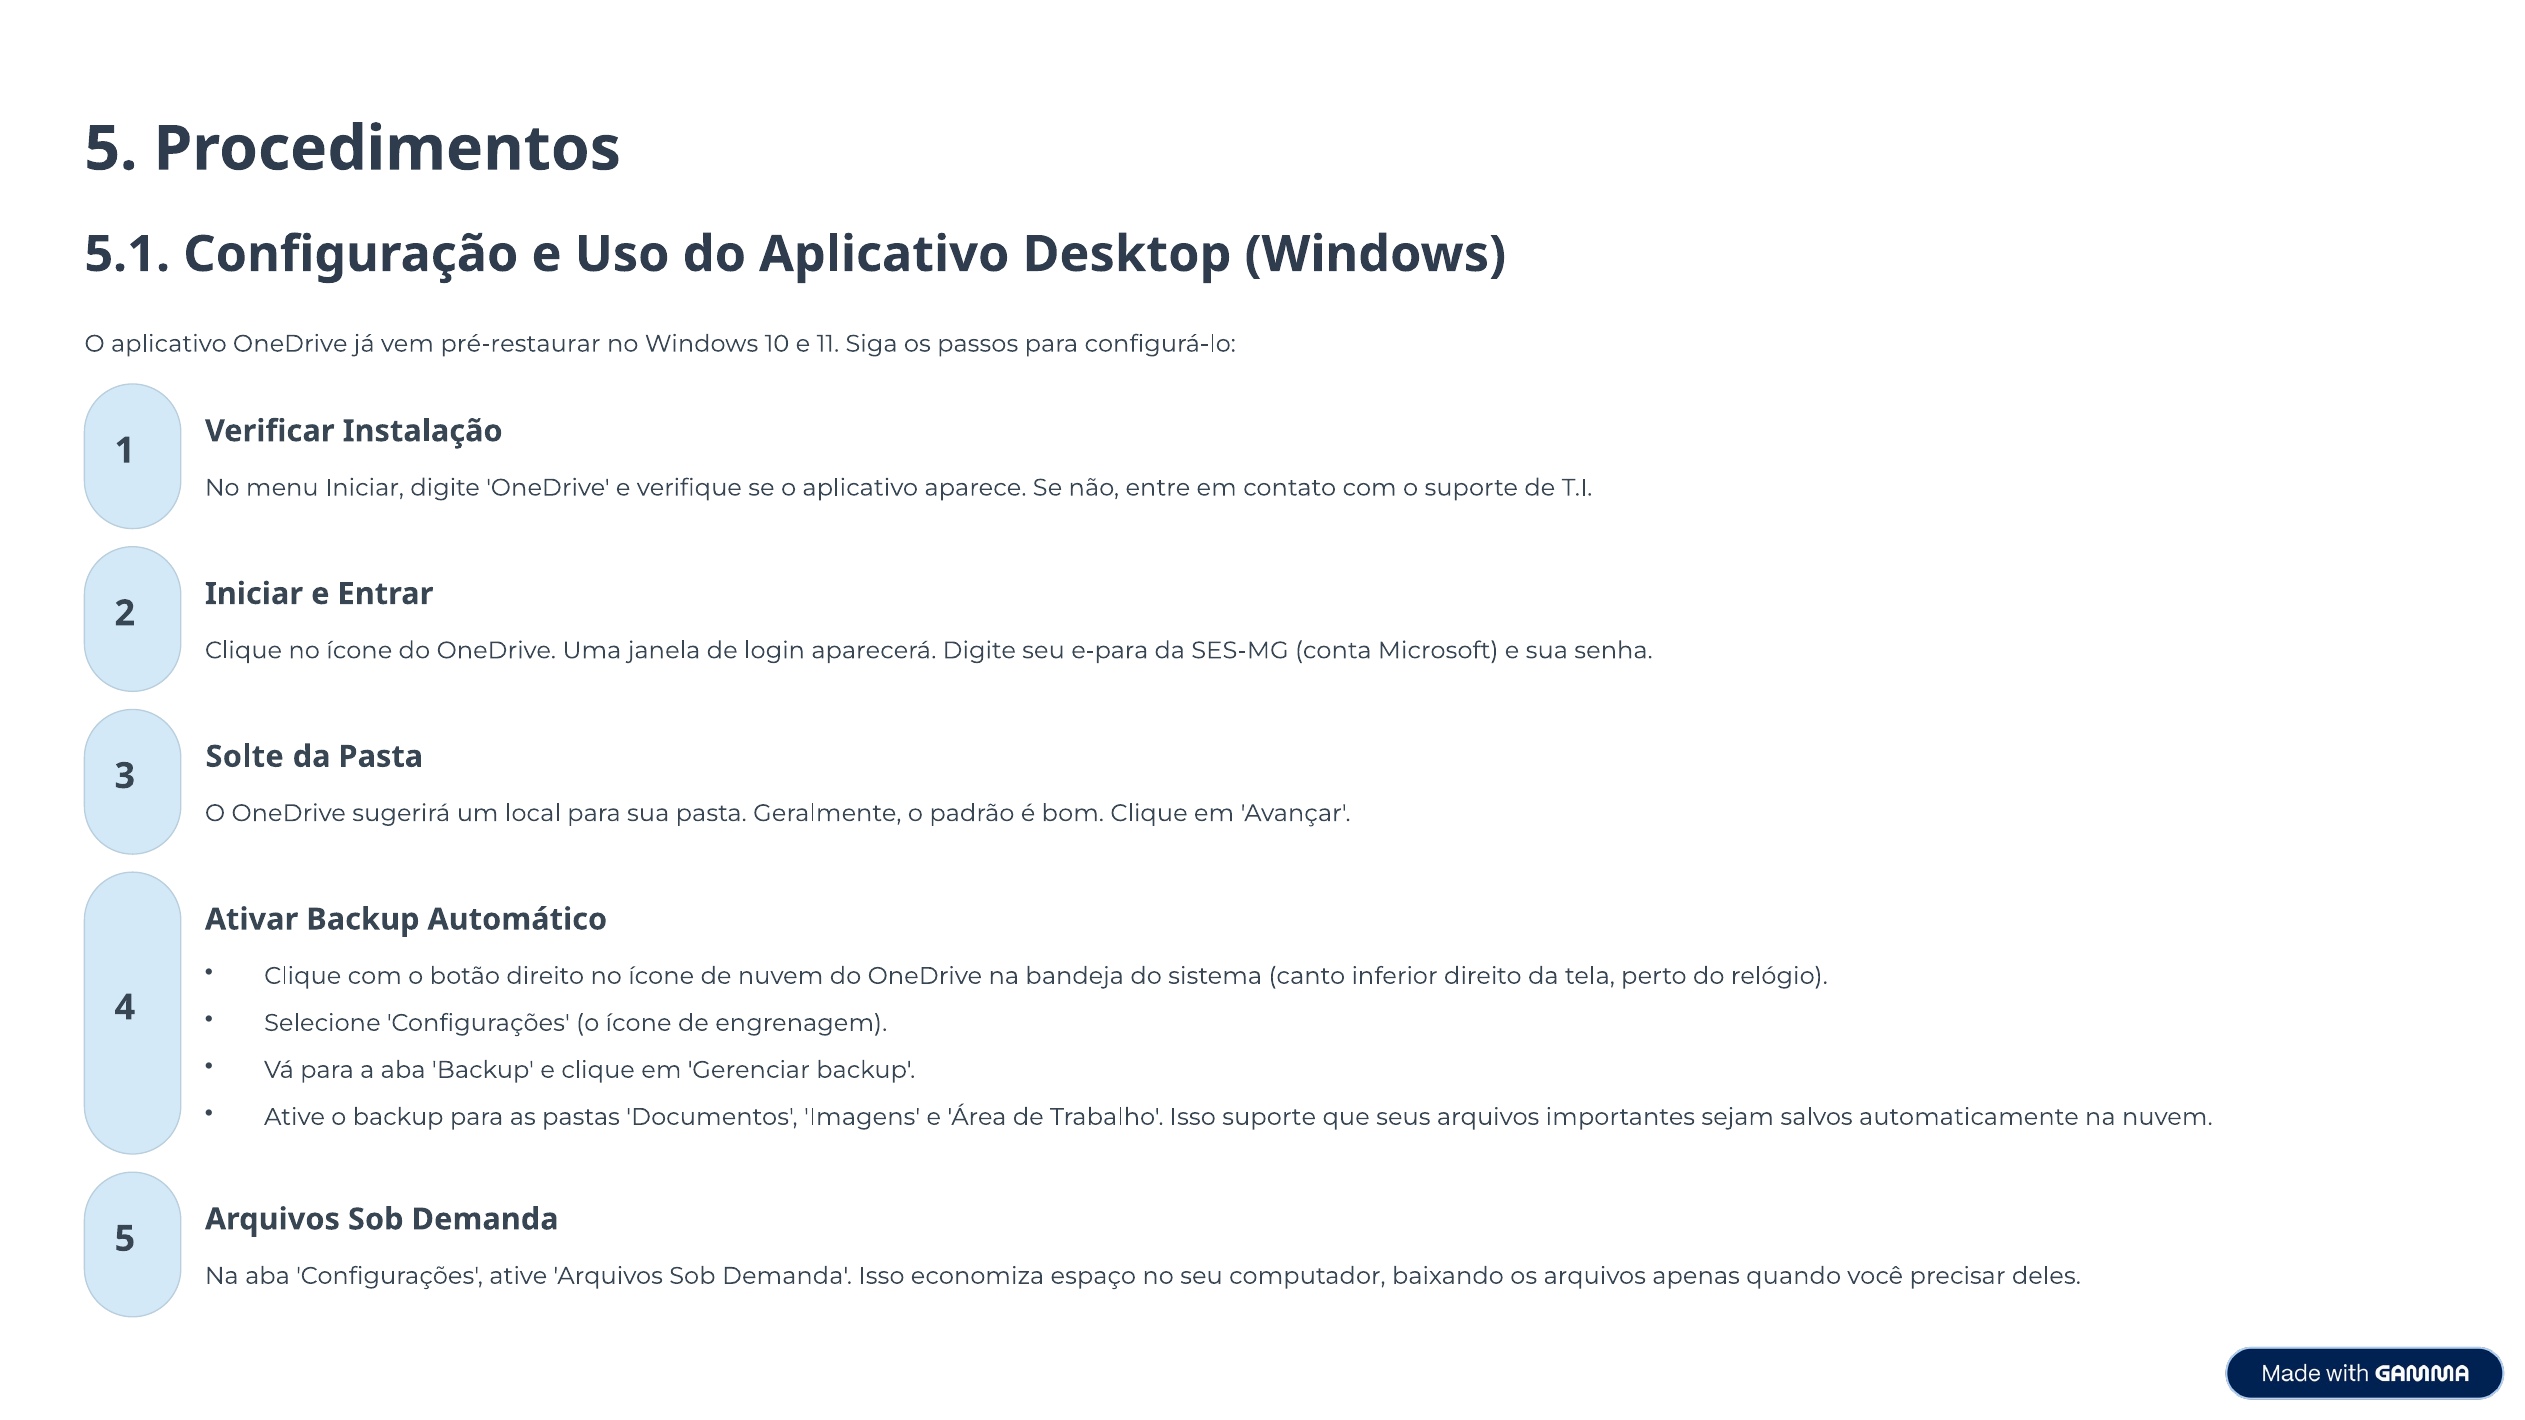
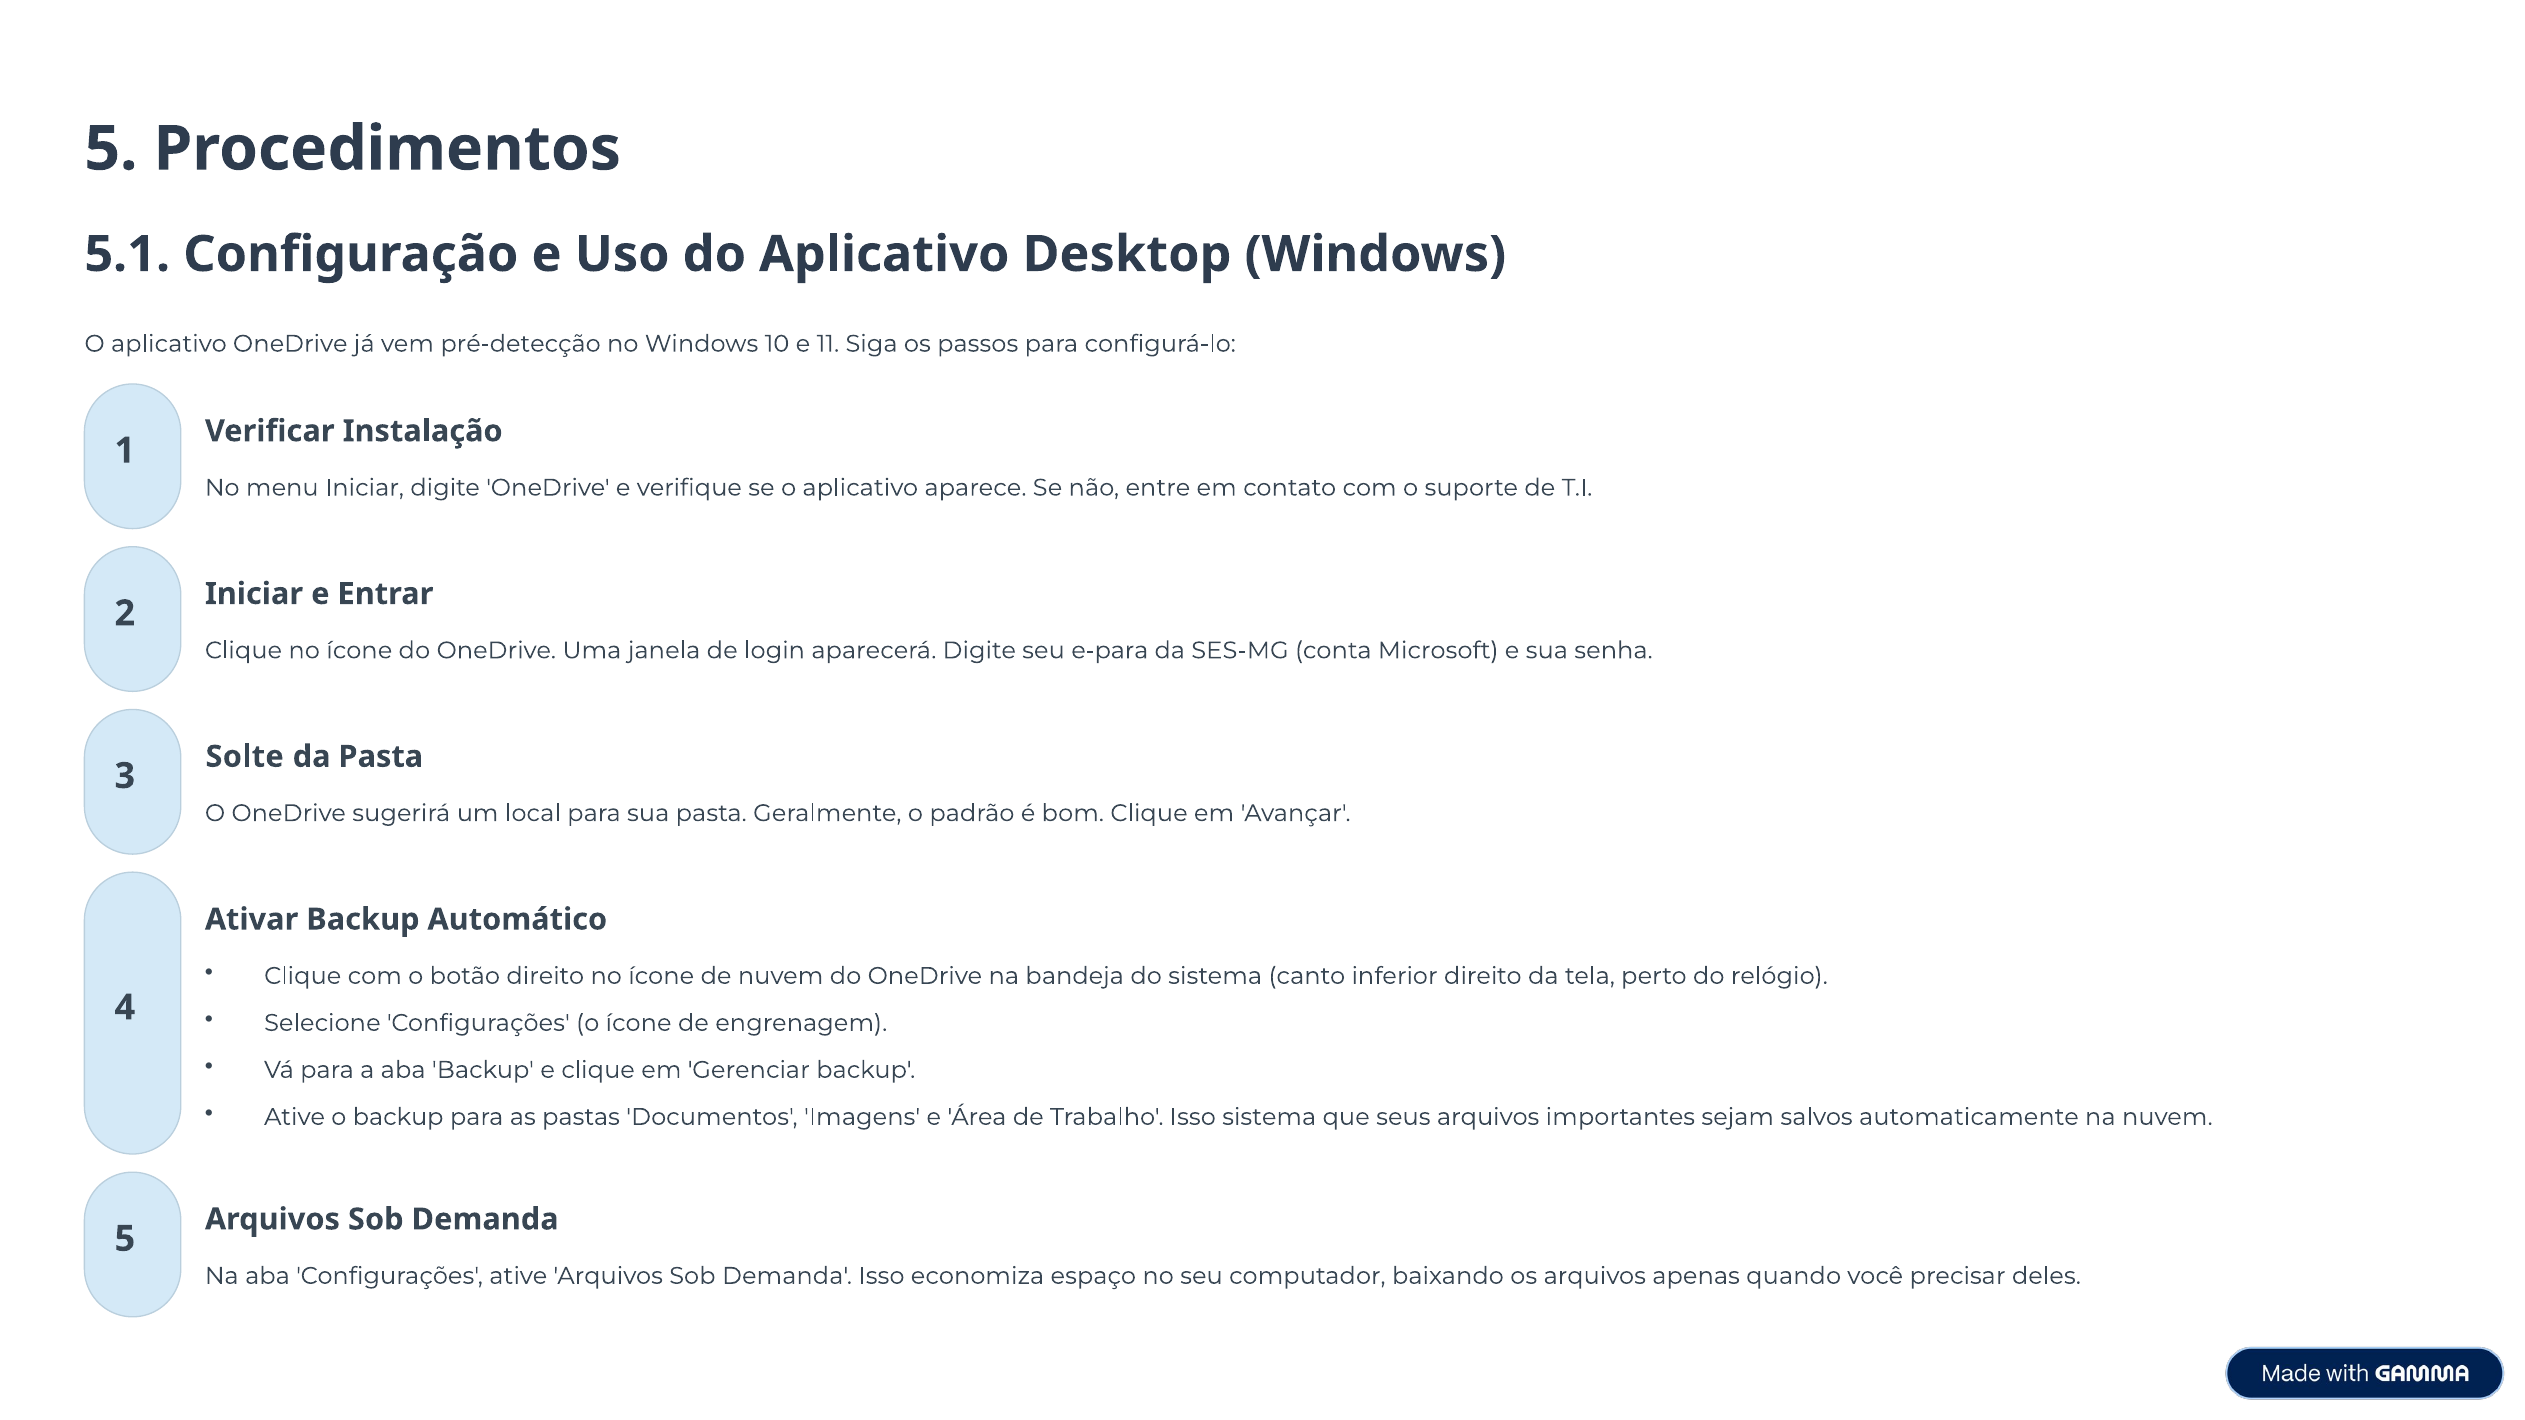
pré-restaurar: pré-restaurar -> pré-detecção (521, 344)
Isso suporte: suporte -> sistema (1269, 1117)
